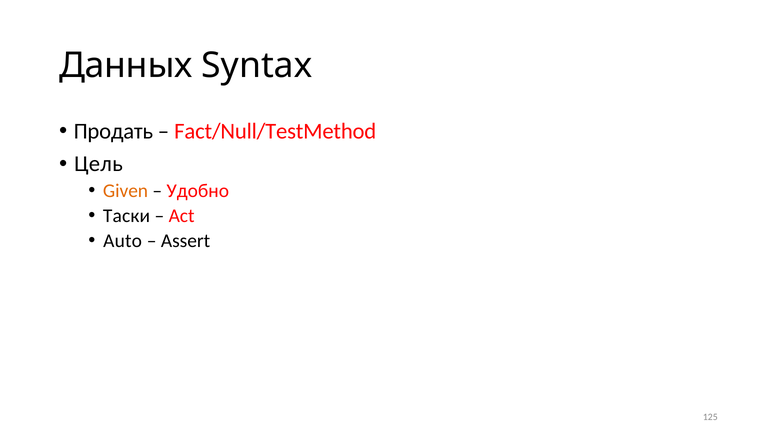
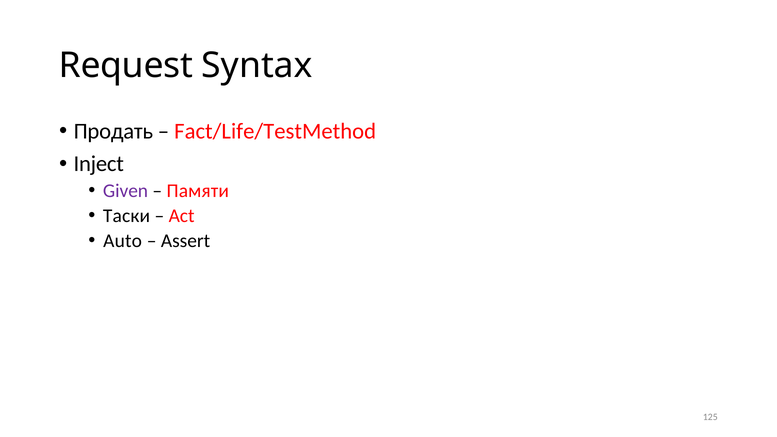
Данных: Данных -> Request (126, 65)
Fact/Null/TestMethod: Fact/Null/TestMethod -> Fact/Life/TestMethod (275, 131)
Цель: Цель -> Inject (99, 164)
Given colour: orange -> purple (126, 191)
Удобно: Удобно -> Памяти (198, 191)
